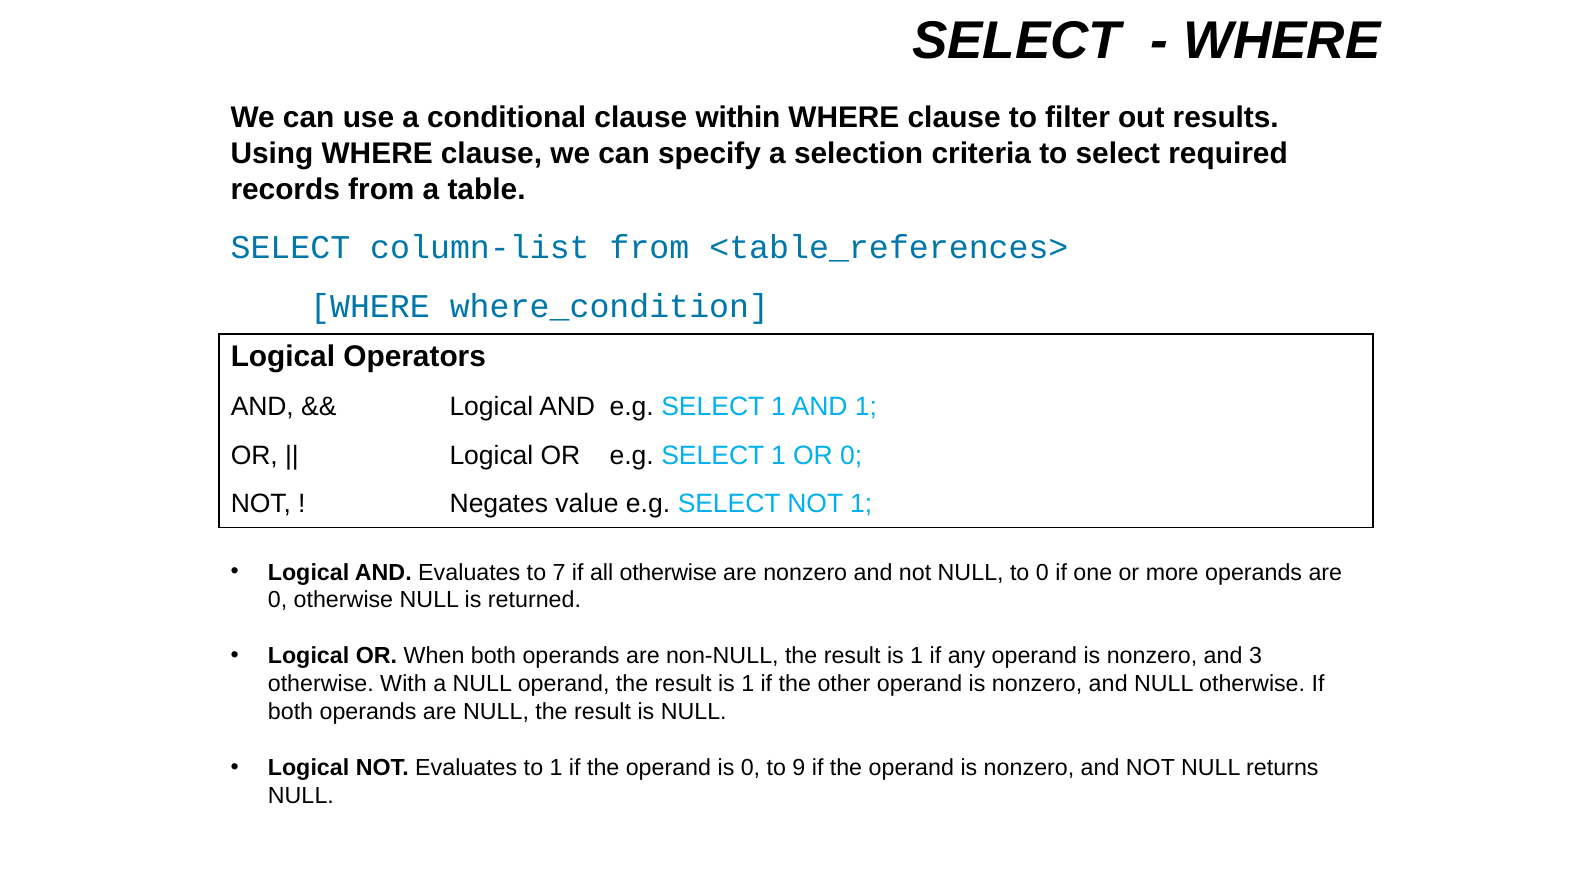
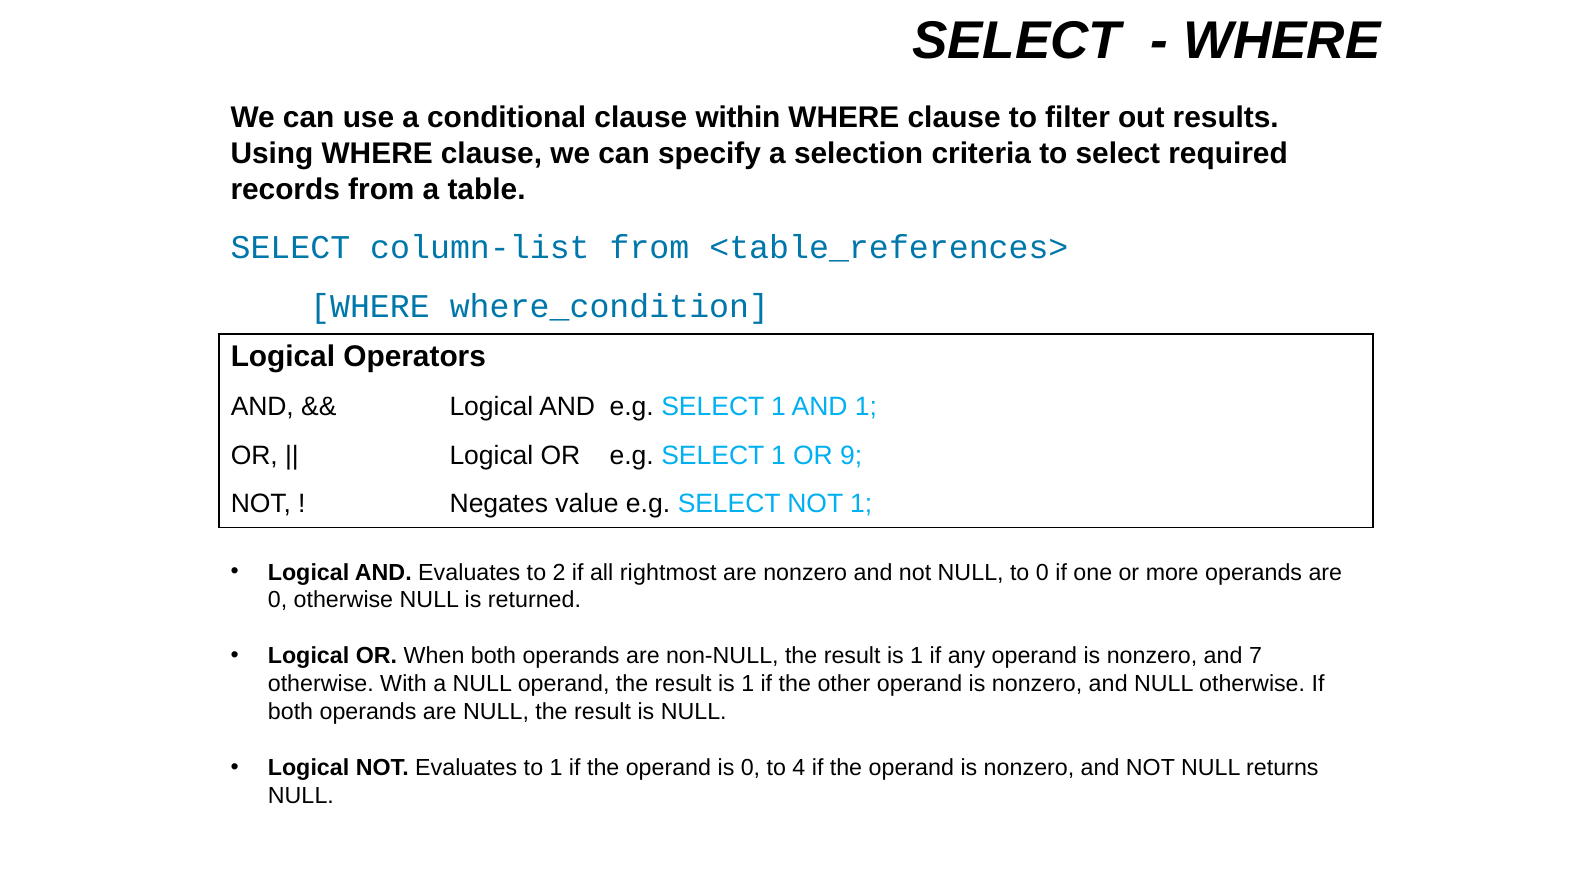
OR 0: 0 -> 9 (851, 455)
7: 7 -> 2 (559, 572)
all otherwise: otherwise -> rightmost (668, 572)
3: 3 -> 7 (1255, 656)
9: 9 -> 4 (799, 767)
